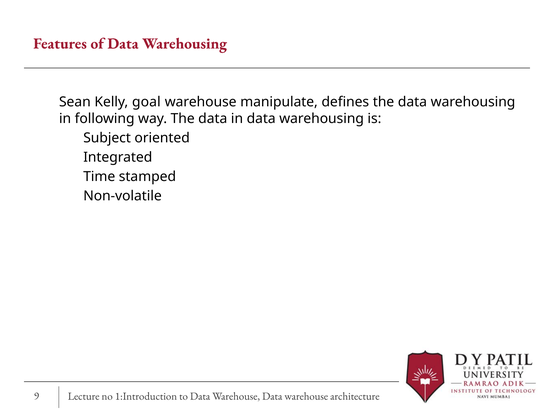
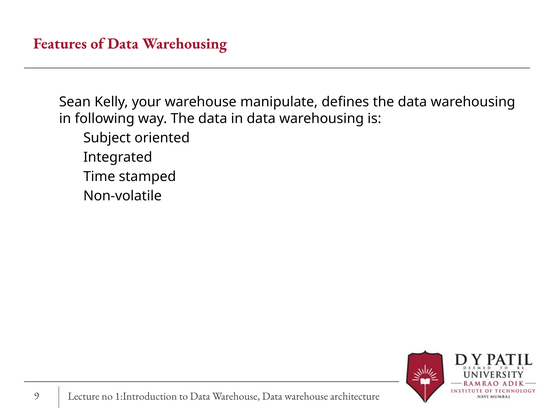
goal: goal -> your (147, 102)
